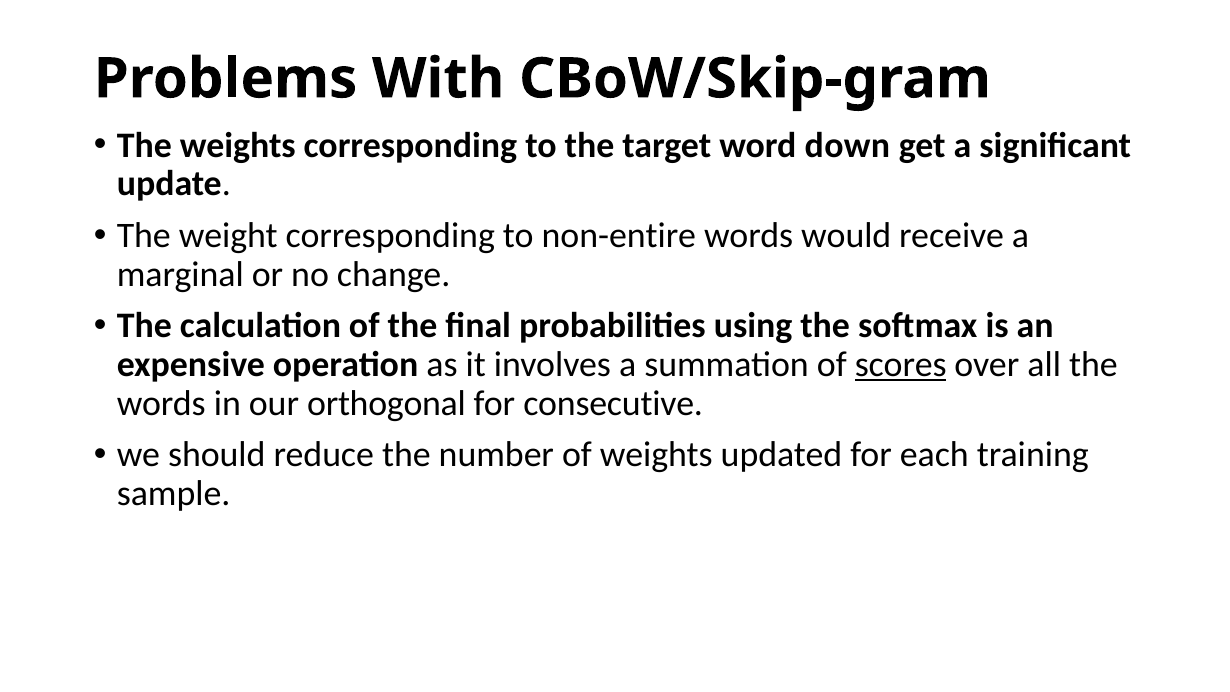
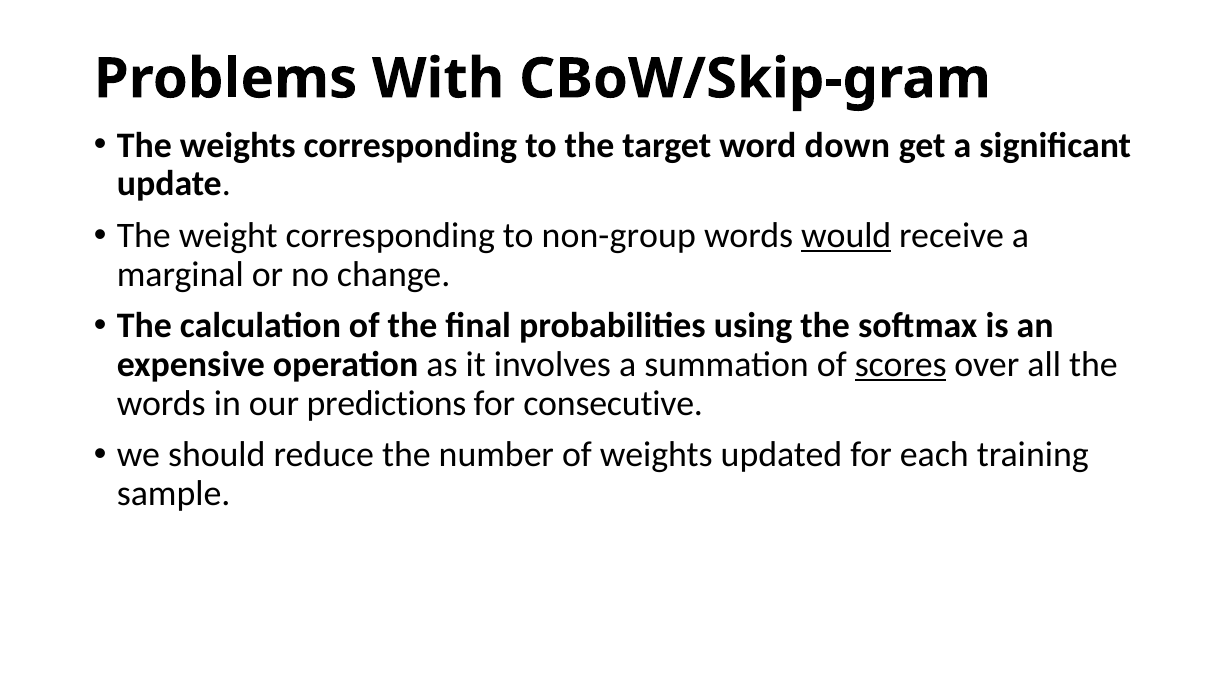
non-entire: non-entire -> non-group (619, 236)
would underline: none -> present (846, 236)
orthogonal: orthogonal -> predictions (387, 403)
